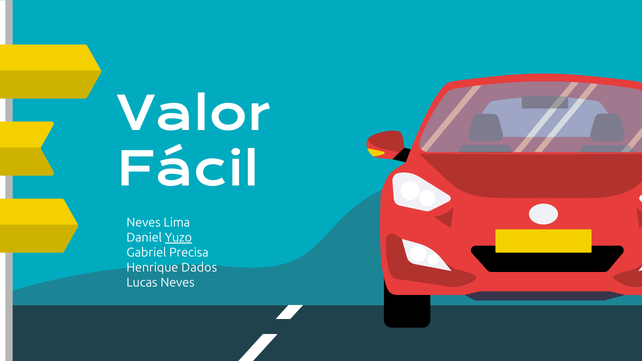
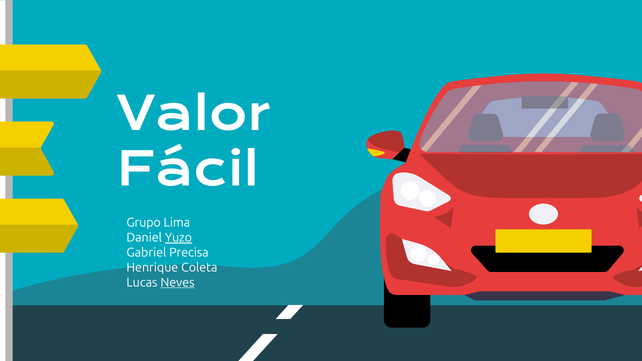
Neves: Neves -> Grupo (144, 223)
Dados: Dados -> Coleta (199, 268)
Neves underline: none -> present (178, 283)
